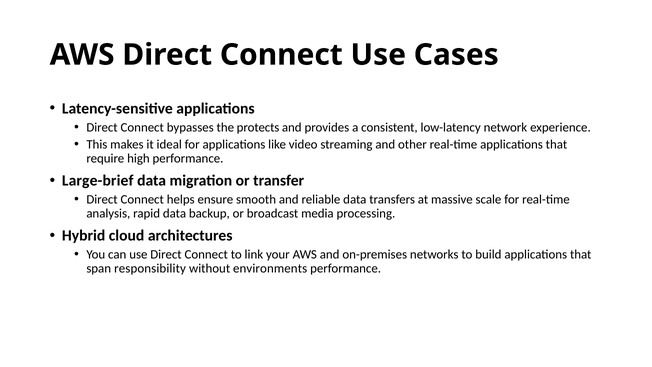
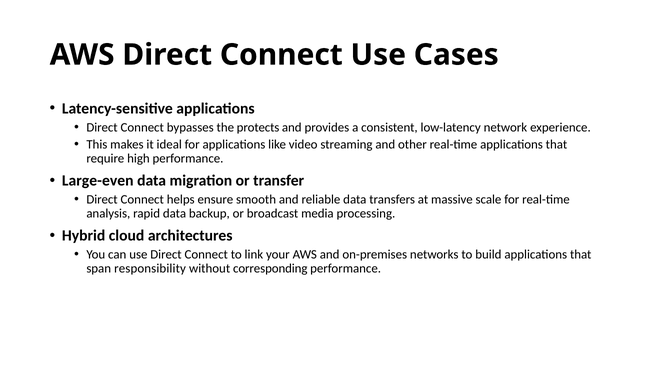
Large-brief: Large-brief -> Large-even (98, 181)
environments: environments -> corresponding (270, 268)
